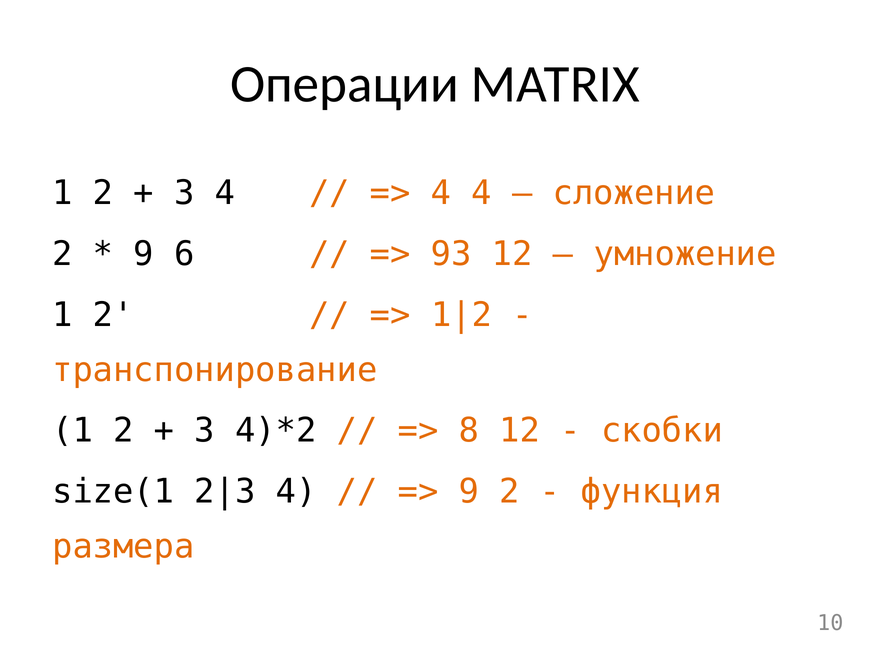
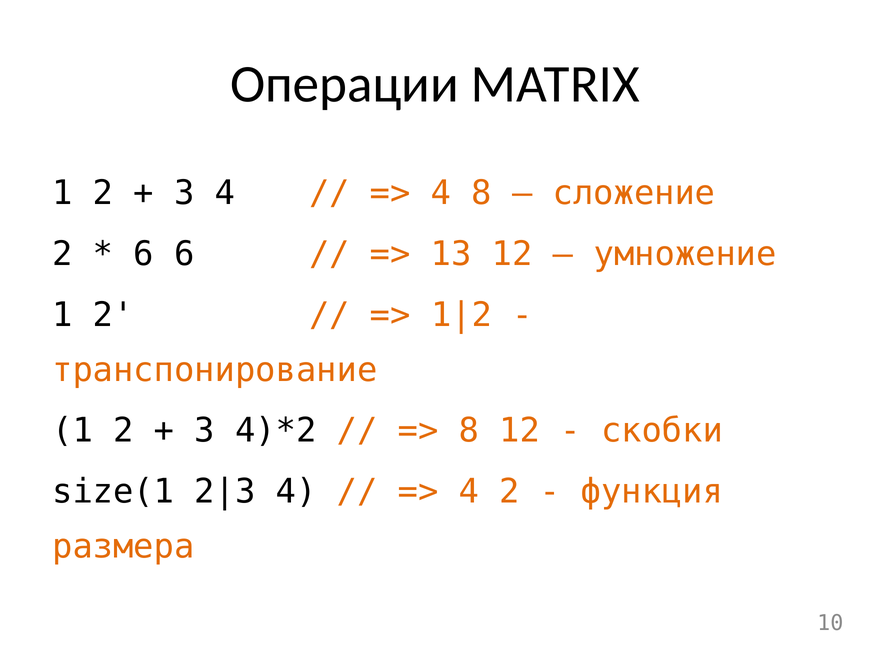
4 4: 4 -> 8 (482, 193)
9: 9 -> 6 (144, 254)
93: 93 -> 13 (451, 254)
9: 9 -> 4 (469, 492)
